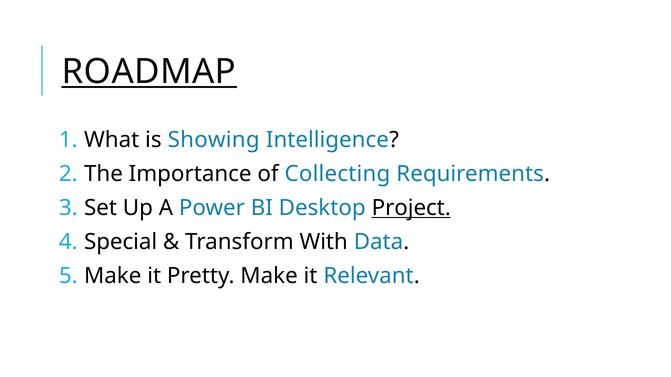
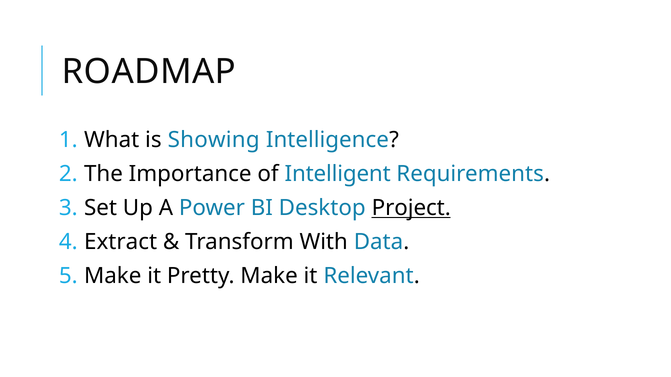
ROADMAP underline: present -> none (149, 72)
Collecting: Collecting -> Intelligent (338, 174)
Special: Special -> Extract (121, 242)
